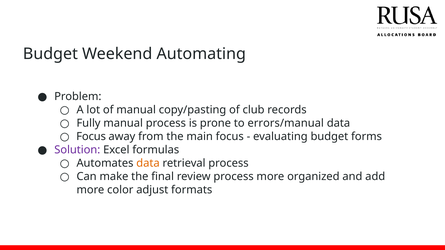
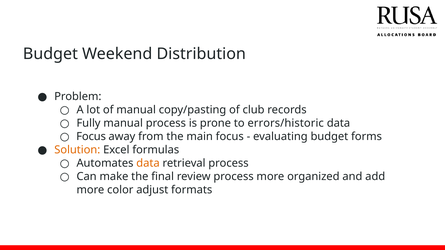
Automating: Automating -> Distribution (201, 54)
errors/manual: errors/manual -> errors/historic (286, 123)
Solution colour: purple -> orange (77, 150)
